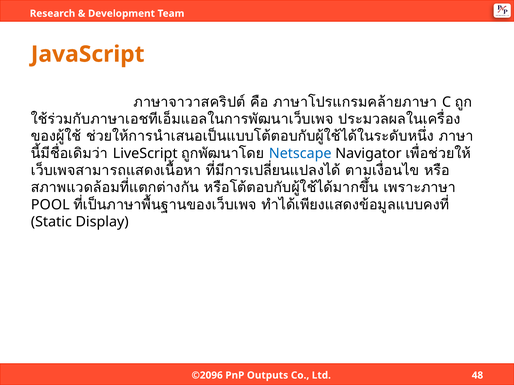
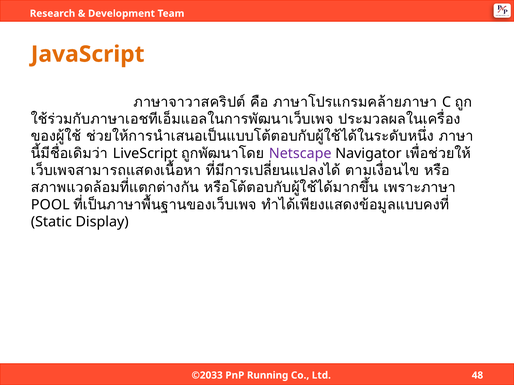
Netscape colour: blue -> purple (300, 154)
©2096: ©2096 -> ©2033 (207, 376)
Outputs: Outputs -> Running (268, 376)
